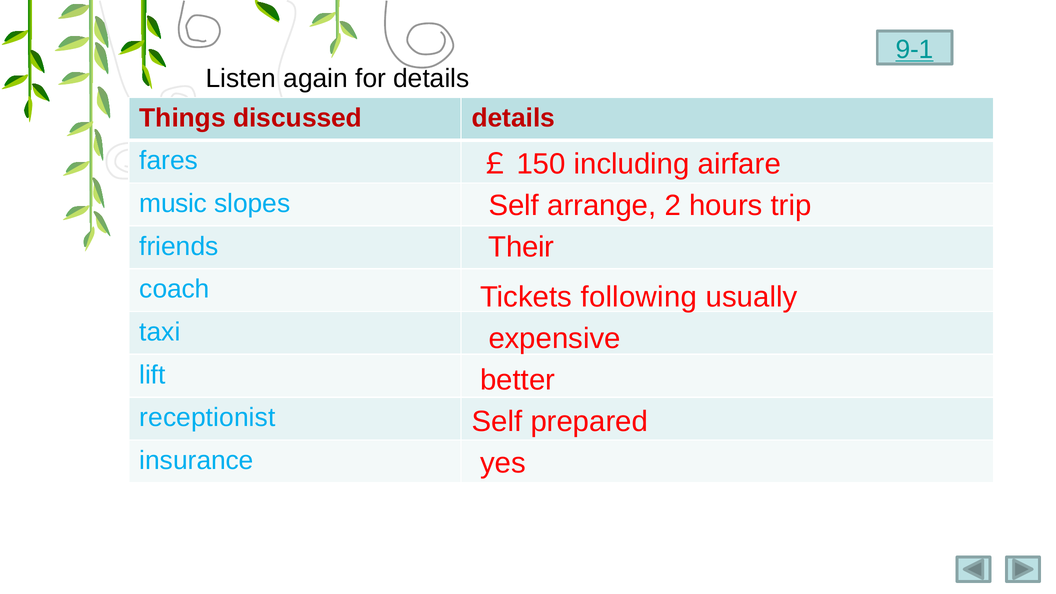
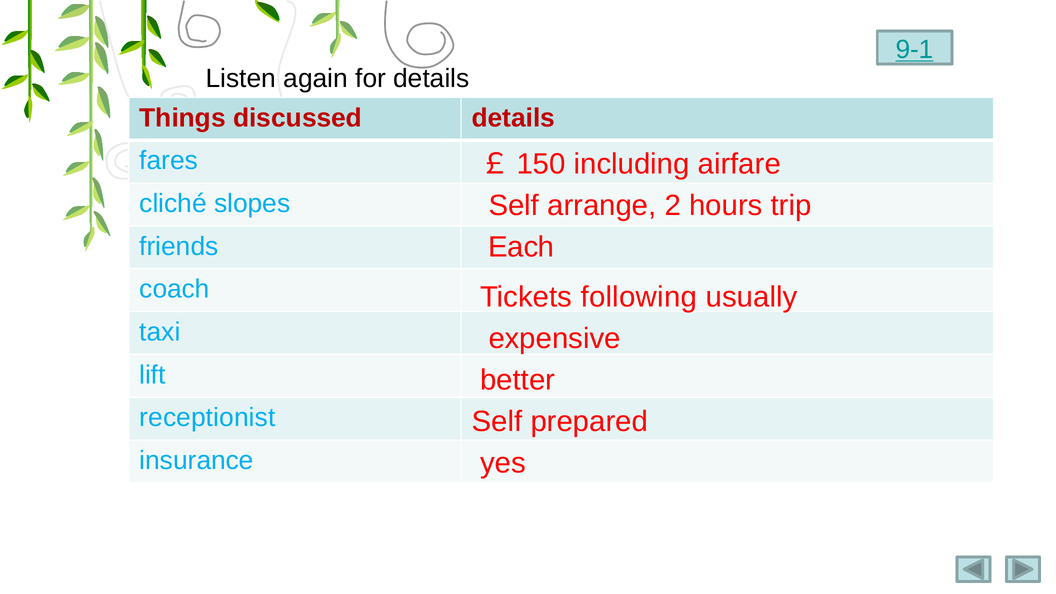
music: music -> cliché (173, 204)
Their: Their -> Each (521, 247)
